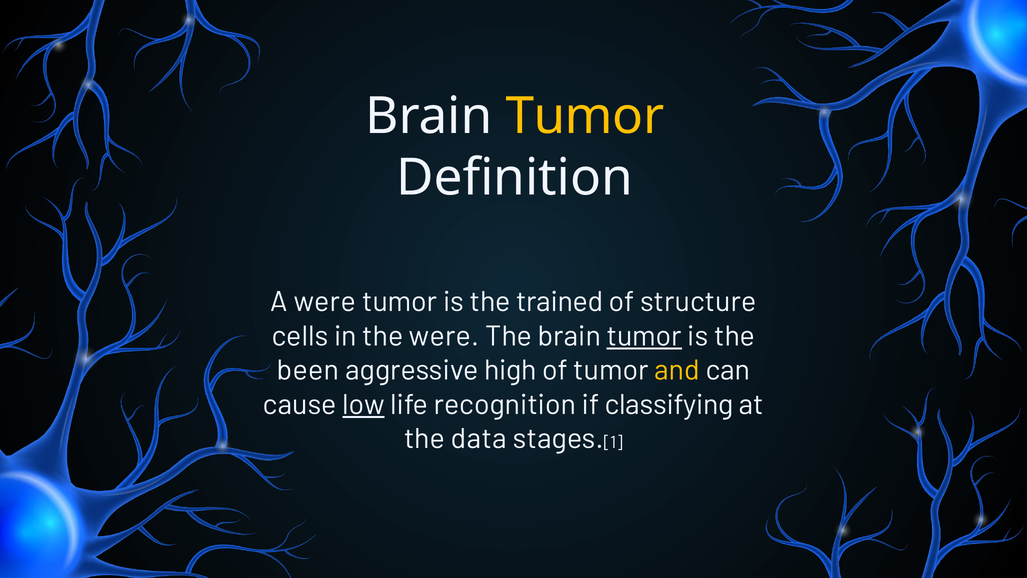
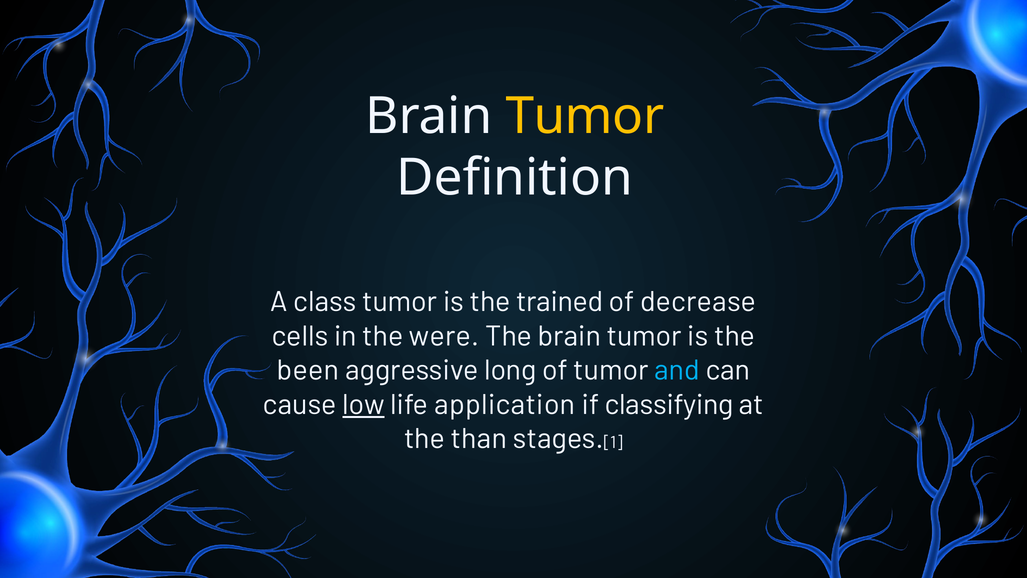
A were: were -> class (325, 302)
structure: structure -> decrease (698, 302)
tumor underline: present -> none (644, 336)
high: high -> long (510, 370)
and colour: yellow -> light blue (677, 370)
recognition: recognition -> application (505, 404)
data: data -> than (479, 439)
